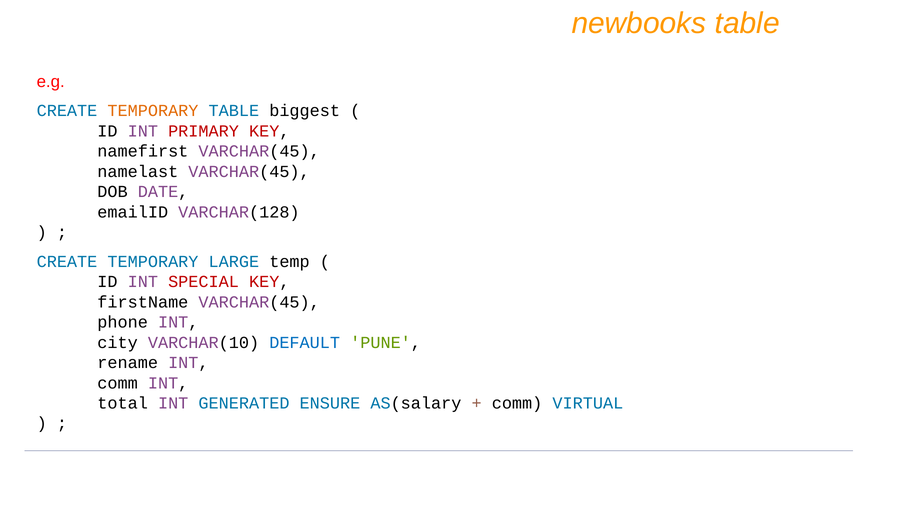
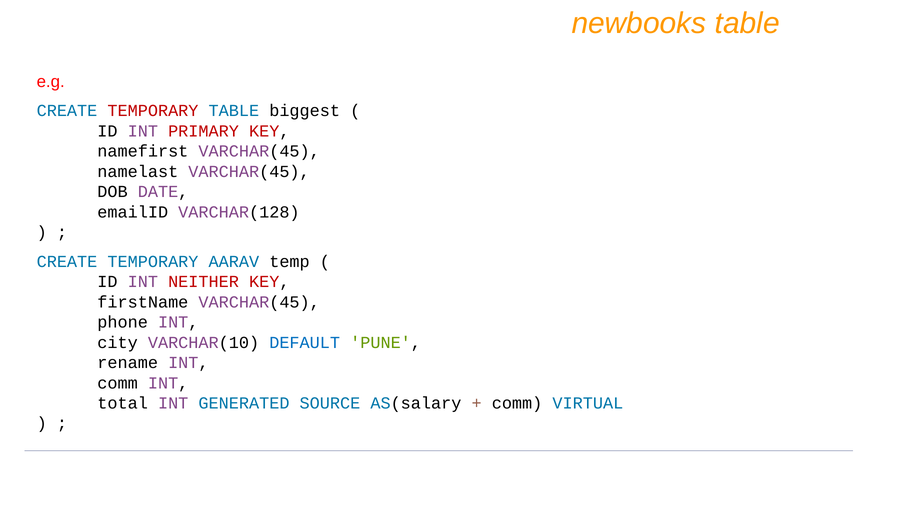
TEMPORARY colour: orange -> red (153, 111)
LARGE: LARGE -> AARAV (234, 261)
SPECIAL: SPECIAL -> NEITHER (204, 282)
ENSURE: ENSURE -> SOURCE (330, 403)
